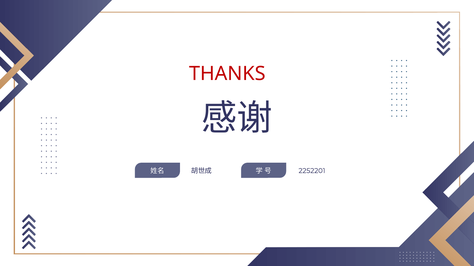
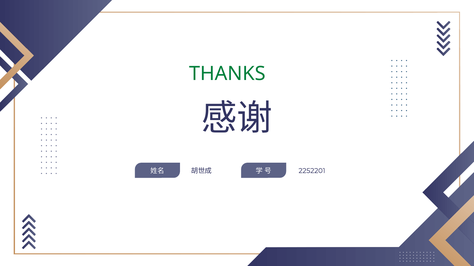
THANKS colour: red -> green (227, 74)
